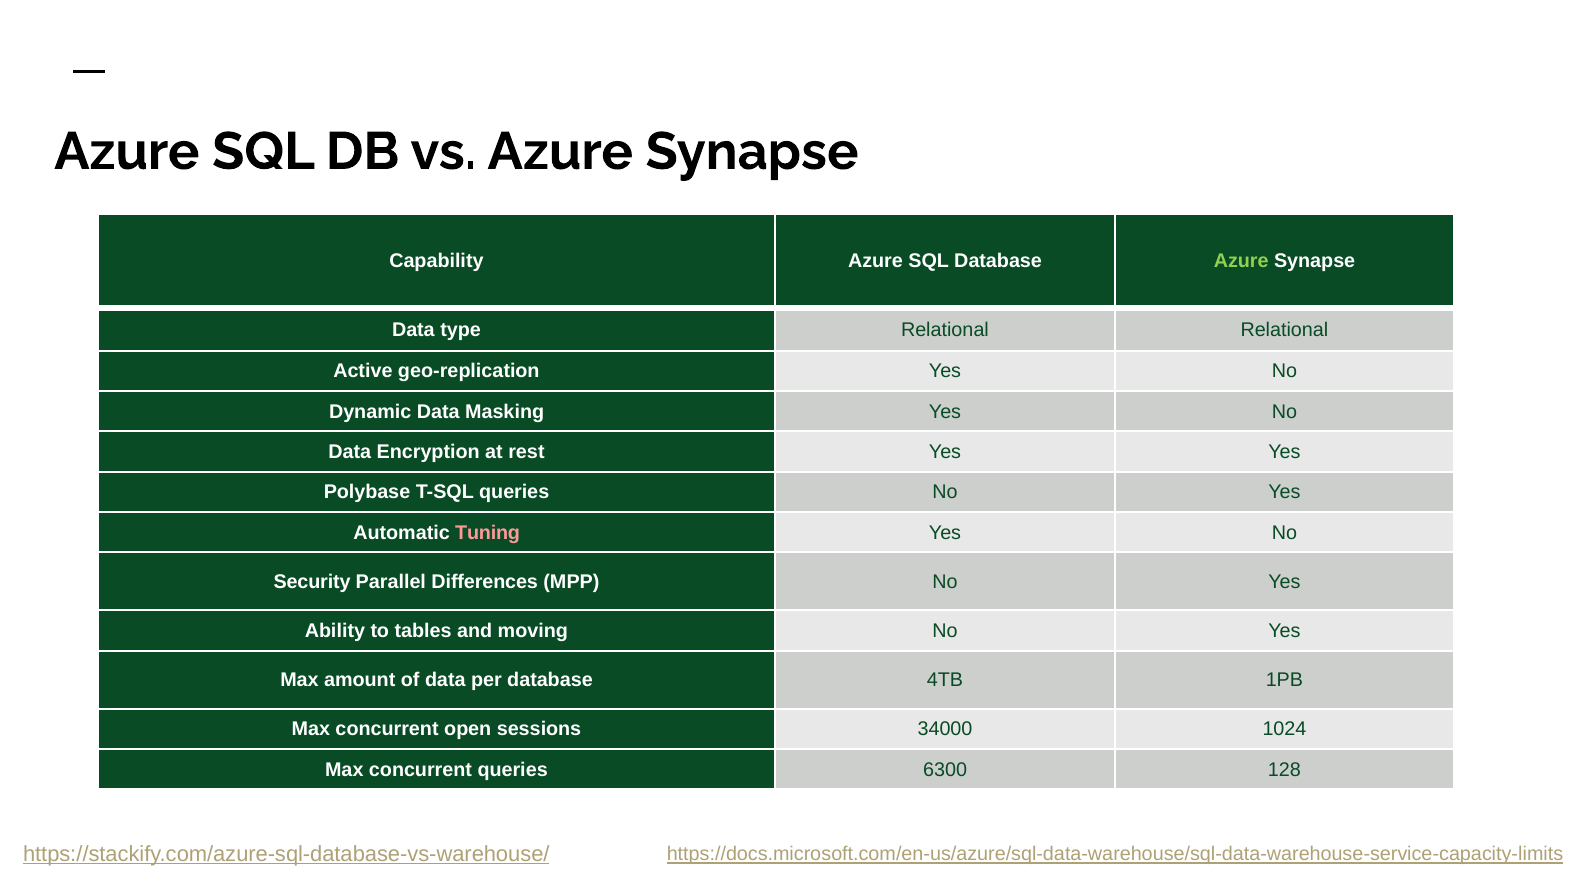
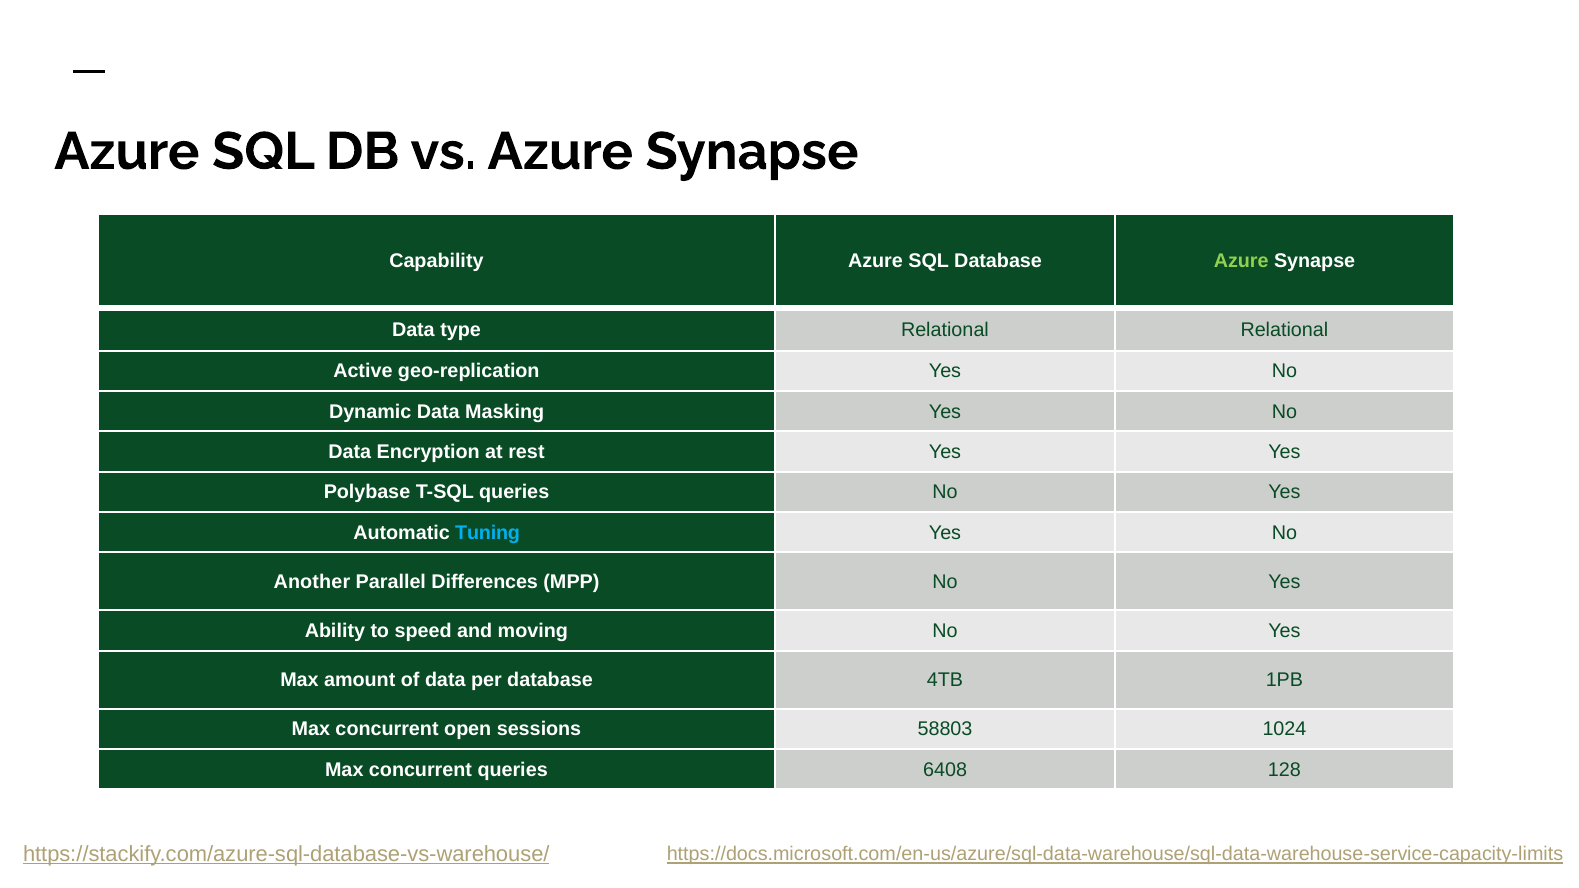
Tuning colour: pink -> light blue (488, 533)
Security: Security -> Another (312, 582)
tables: tables -> speed (423, 631)
34000: 34000 -> 58803 (945, 729)
6300: 6300 -> 6408 (945, 770)
